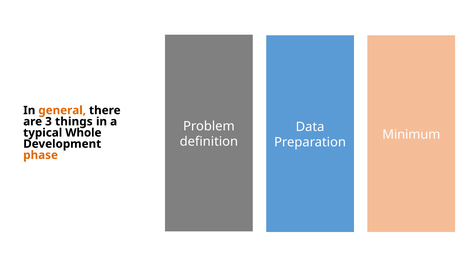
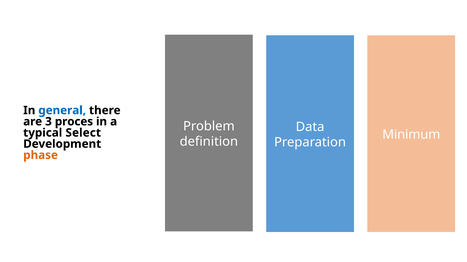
general colour: orange -> blue (62, 111)
things: things -> proces (74, 122)
Whole: Whole -> Select (83, 133)
